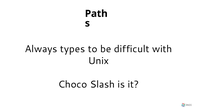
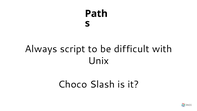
types: types -> script (73, 49)
